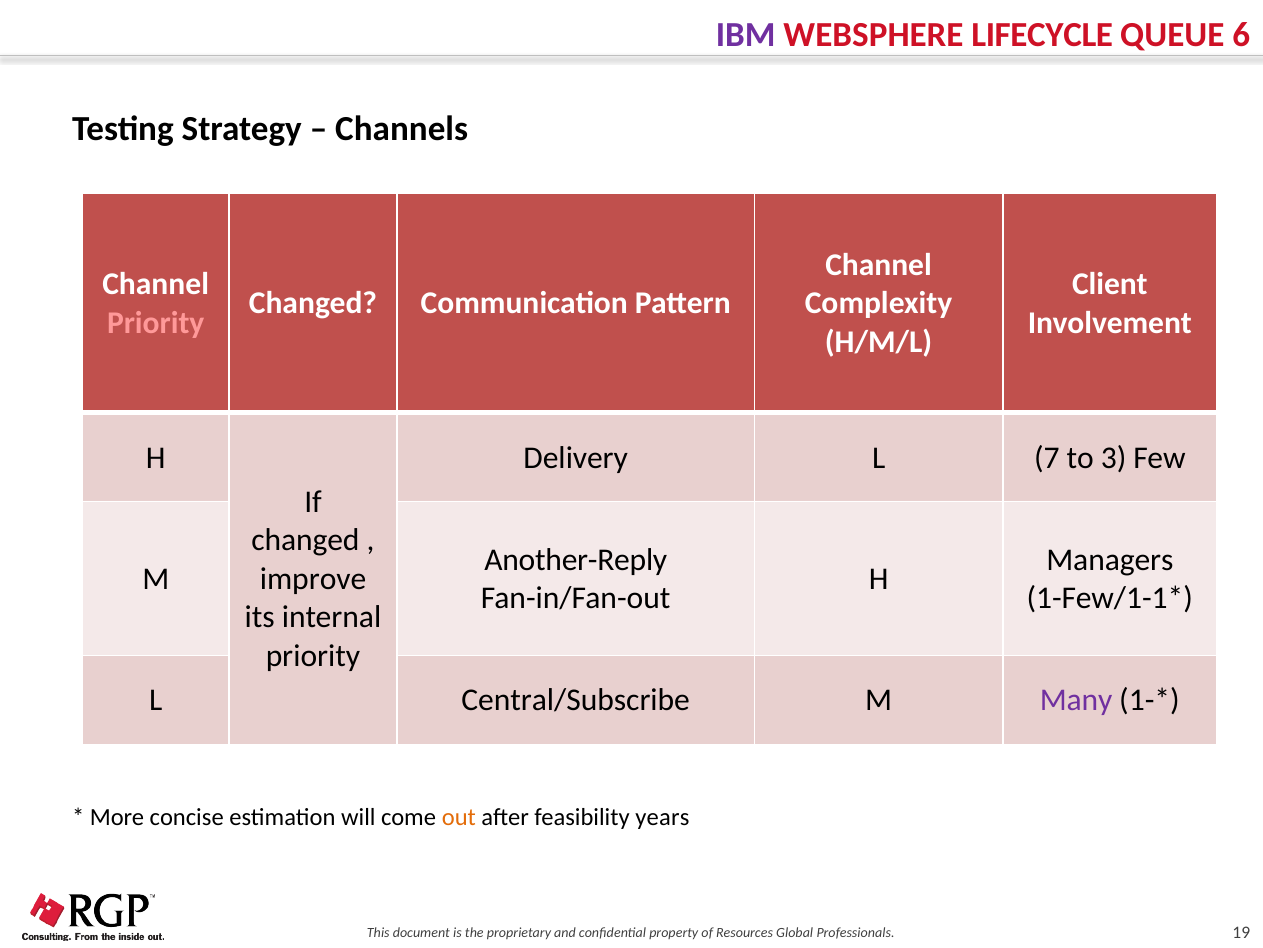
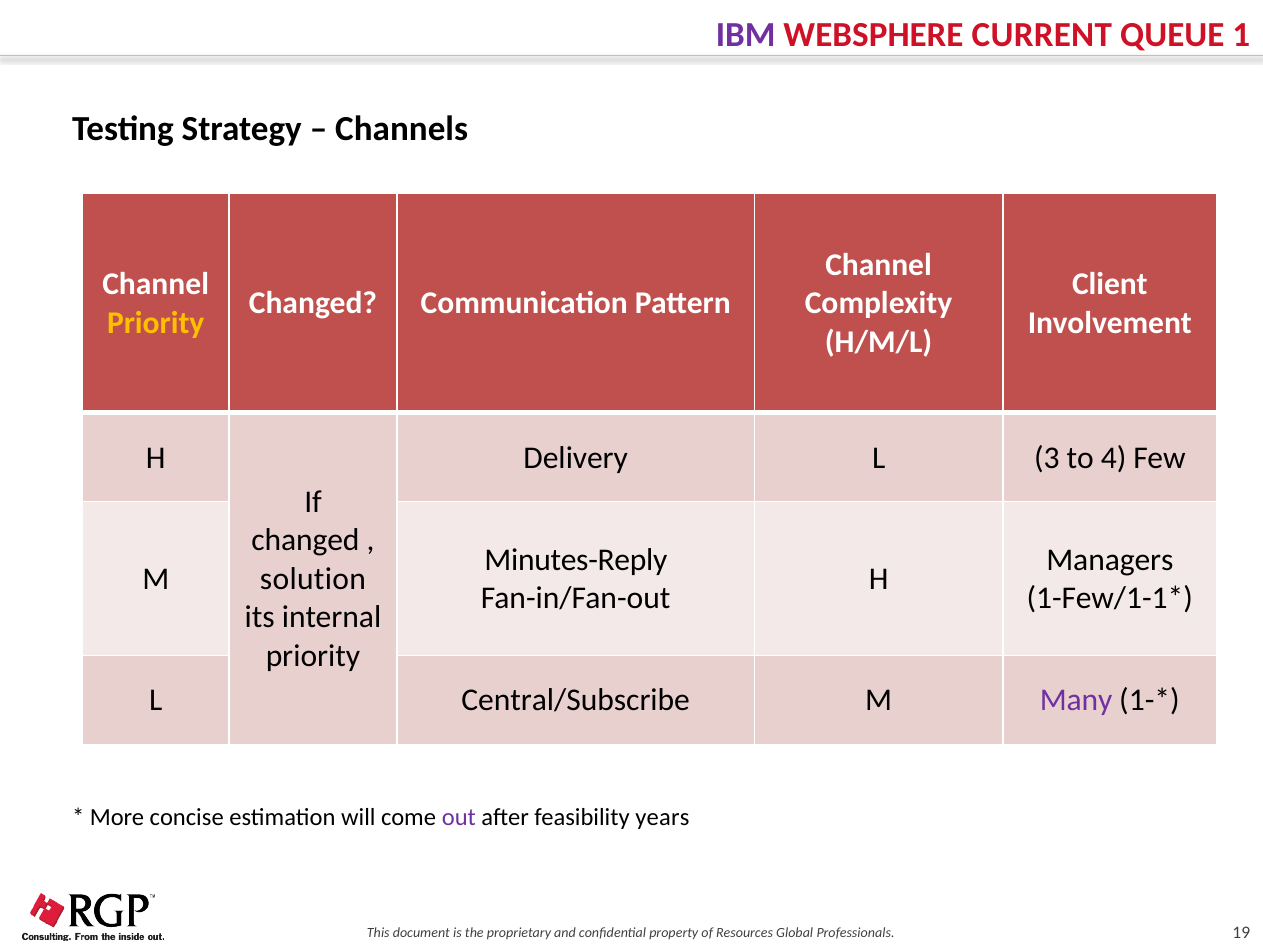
LIFECYCLE: LIFECYCLE -> CURRENT (1042, 35)
6: 6 -> 1 (1241, 35)
Priority colour: pink -> yellow (156, 322)
7: 7 -> 3 (1047, 457)
3: 3 -> 4 (1114, 457)
Another-Reply: Another-Reply -> Minutes-Reply (576, 559)
improve: improve -> solution (313, 578)
out colour: orange -> purple (459, 817)
